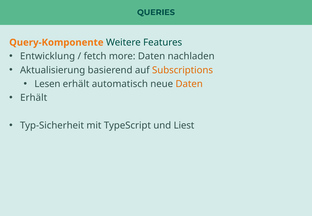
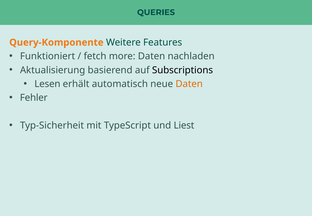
Entwicklung: Entwicklung -> Funktioniert (48, 56)
Subscriptions colour: orange -> black (183, 70)
Erhält: Erhält -> Fehler (34, 98)
